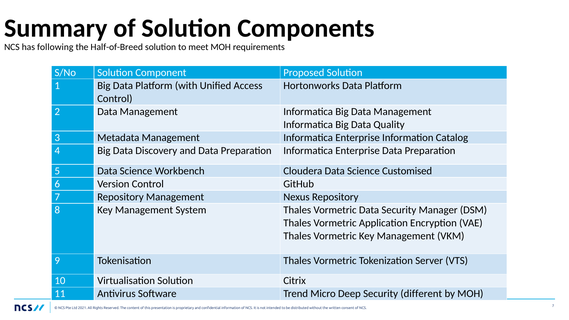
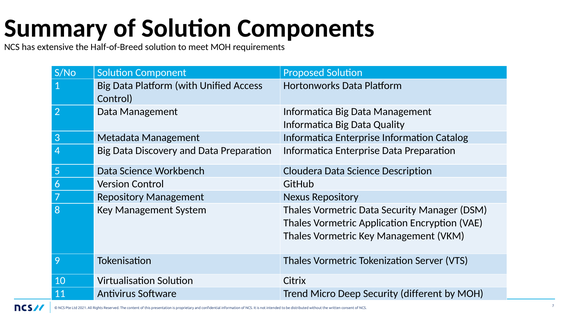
following: following -> extensive (55, 47)
Customised: Customised -> Description (407, 171)
